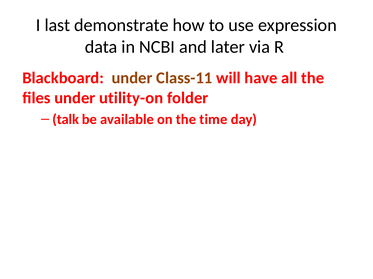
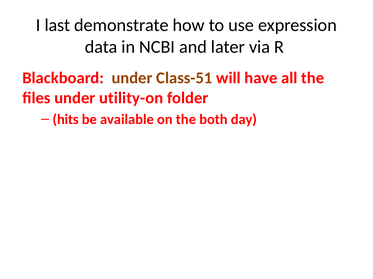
Class-11: Class-11 -> Class-51 (184, 78)
talk: talk -> hits (66, 120)
time: time -> both (213, 120)
